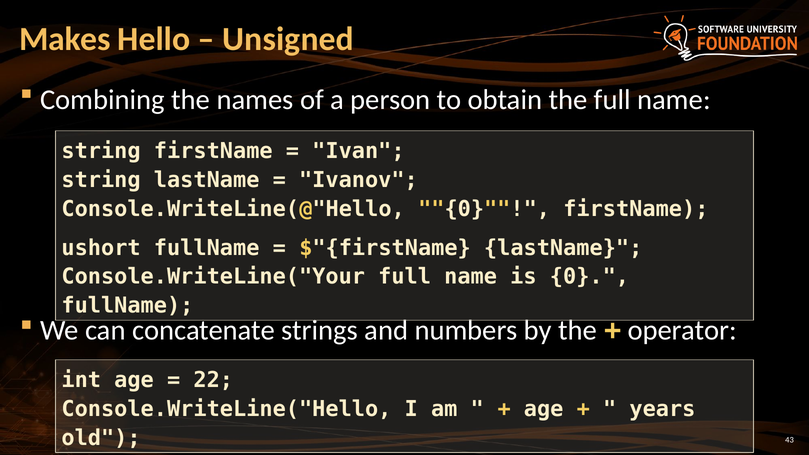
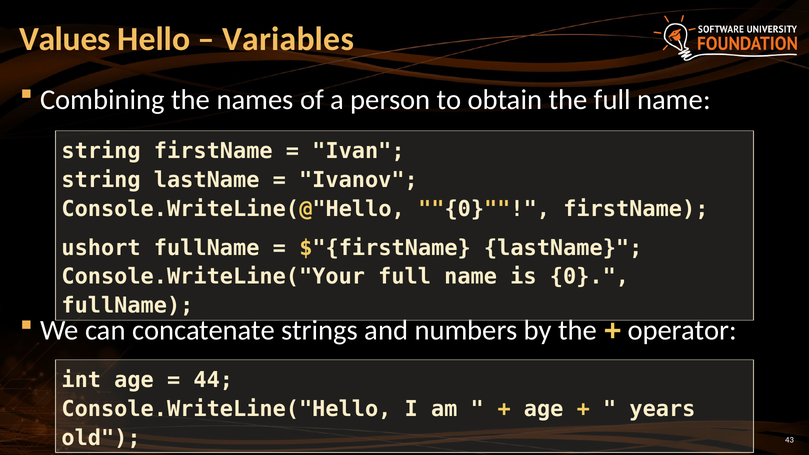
Makes: Makes -> Values (65, 39)
Unsigned: Unsigned -> Variables (288, 39)
22: 22 -> 44 (213, 380)
